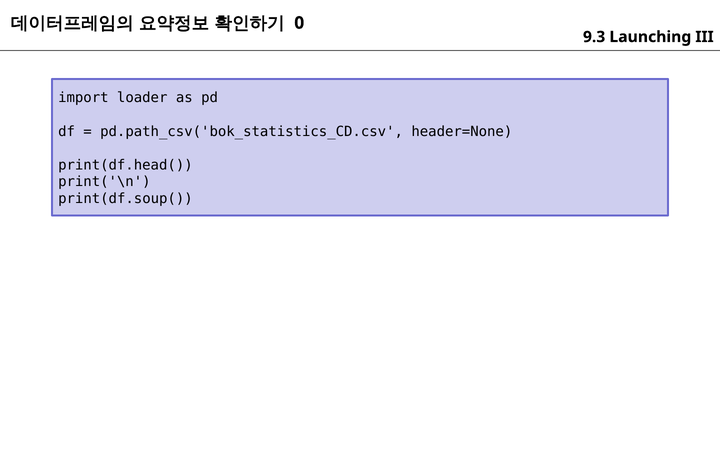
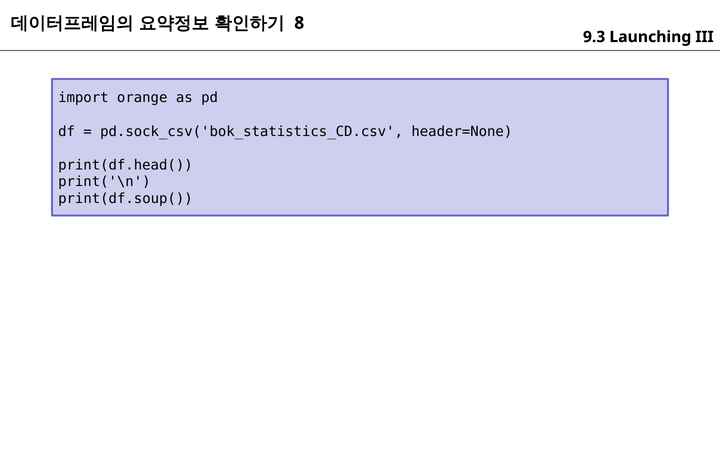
0: 0 -> 8 (299, 23)
loader: loader -> orange (142, 98)
pd.path_csv('bok_statistics_CD.csv: pd.path_csv('bok_statistics_CD.csv -> pd.sock_csv('bok_statistics_CD.csv (252, 131)
